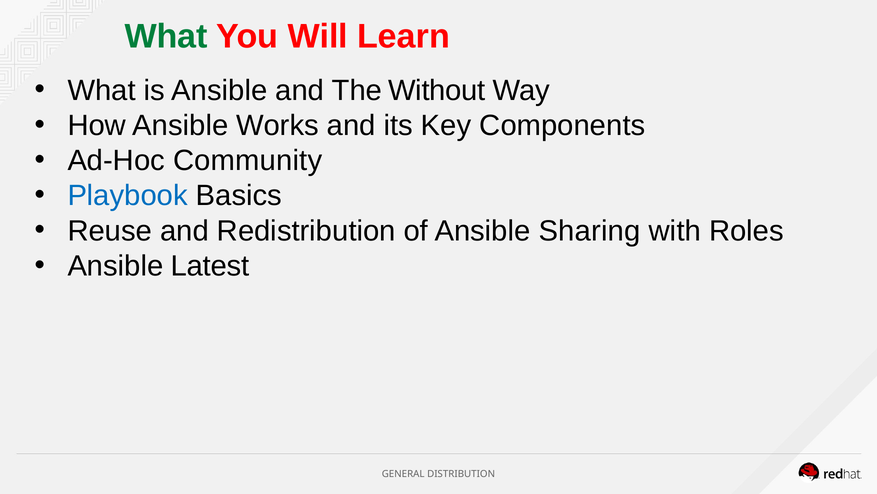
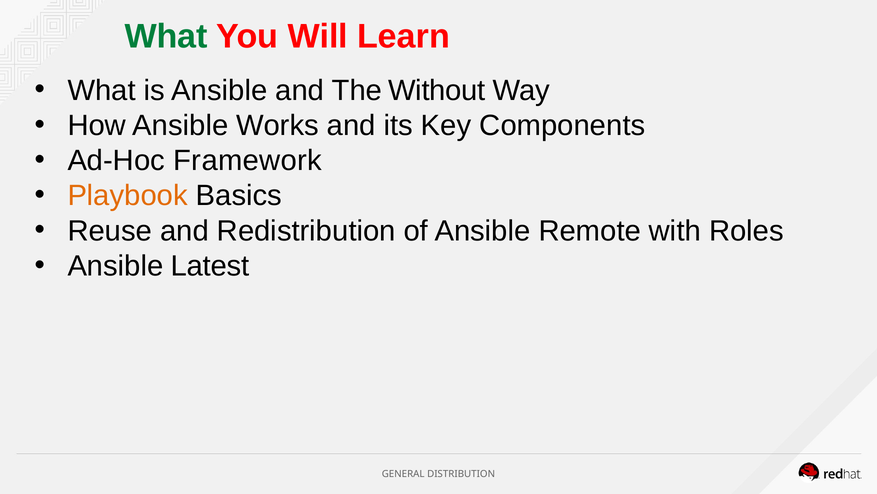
Community: Community -> Framework (248, 160)
Playbook colour: blue -> orange (128, 196)
Sharing: Sharing -> Remote (590, 231)
